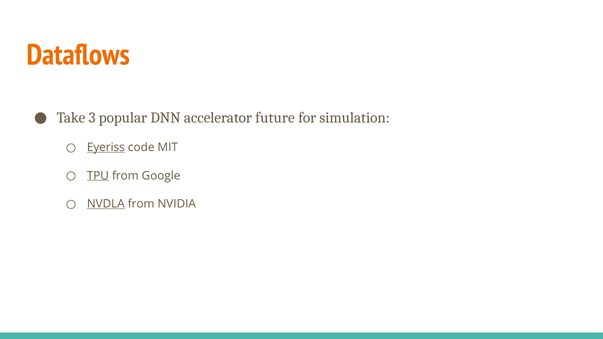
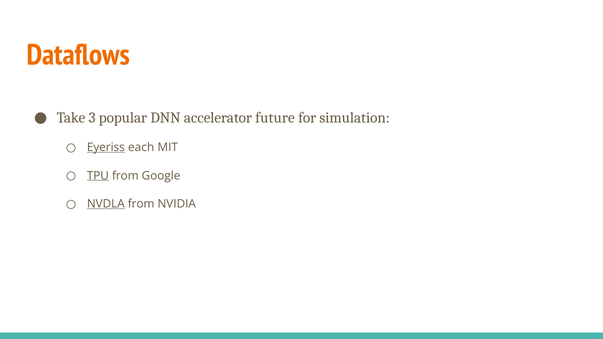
code: code -> each (141, 148)
